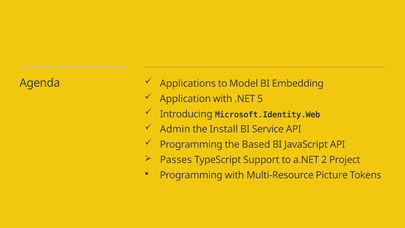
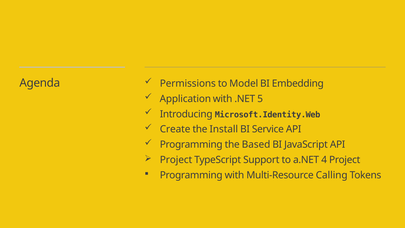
Applications: Applications -> Permissions (188, 83)
Admin: Admin -> Create (175, 129)
Passes: Passes -> Project (176, 160)
2: 2 -> 4 (324, 160)
Picture: Picture -> Calling (332, 175)
